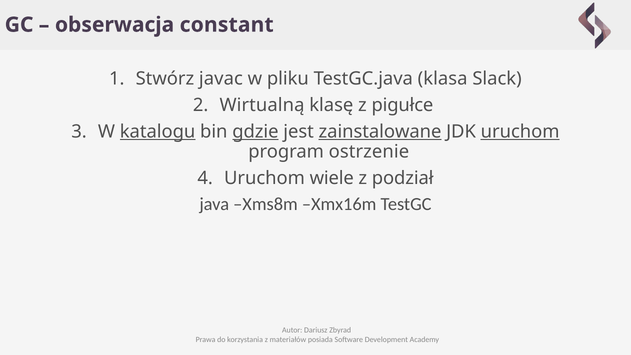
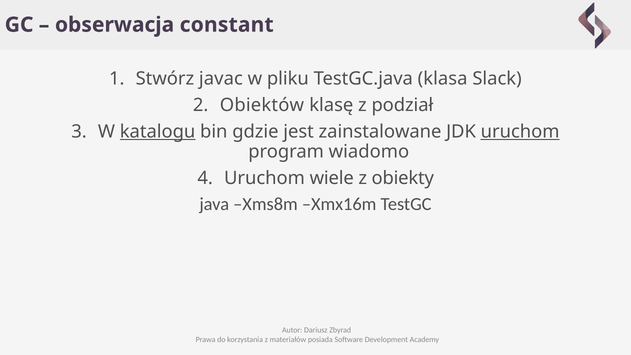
Wirtualną: Wirtualną -> Obiektów (262, 105)
pigułce: pigułce -> podział (402, 105)
gdzie underline: present -> none (255, 132)
zainstalowane underline: present -> none (380, 132)
ostrzenie: ostrzenie -> wiadomo (369, 151)
podział: podział -> obiekty (403, 178)
